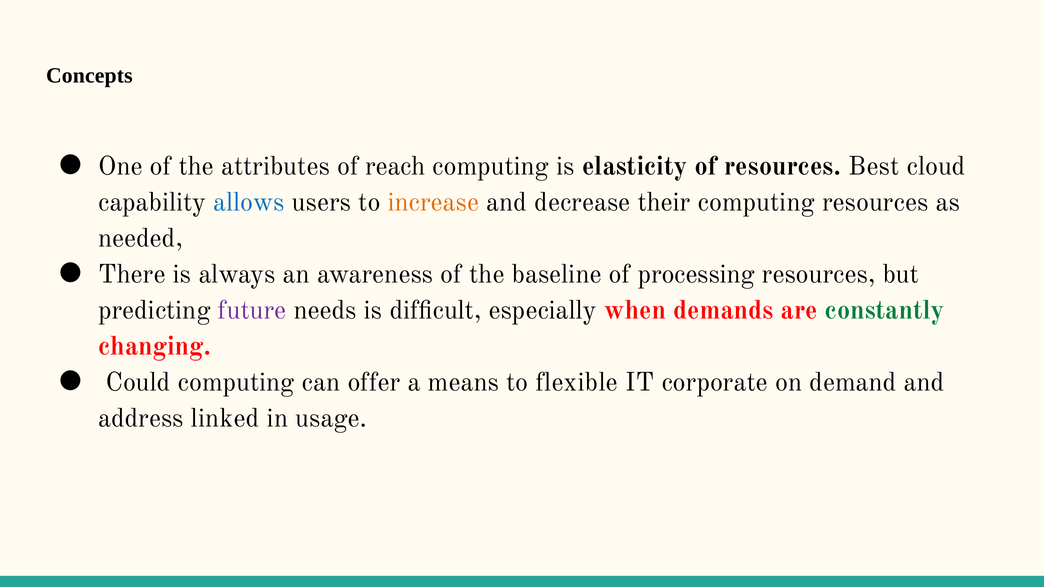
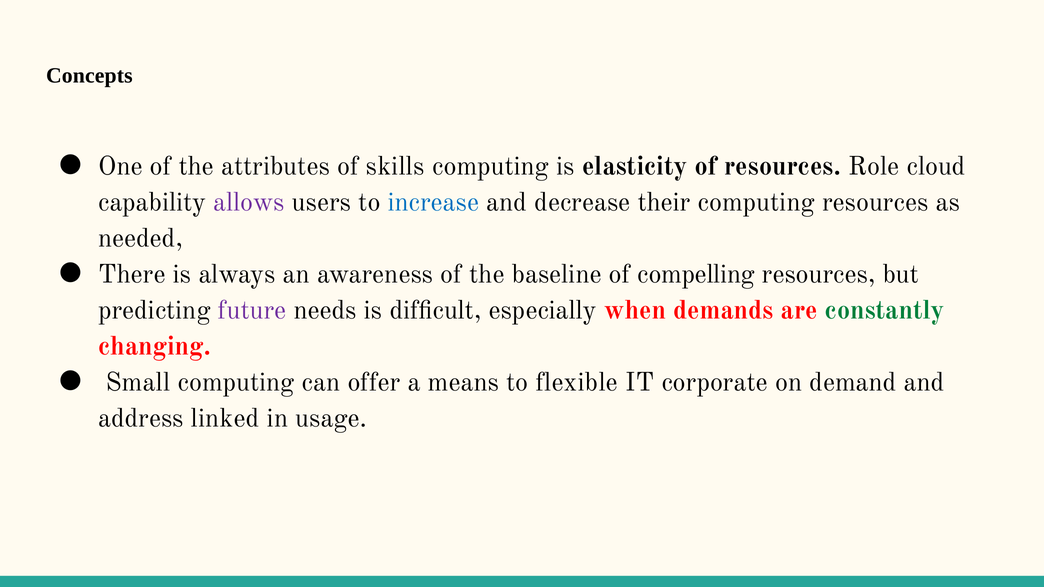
reach: reach -> skills (395, 166)
Best: Best -> Role (874, 166)
allows colour: blue -> purple (249, 202)
increase colour: orange -> blue (433, 202)
processing: processing -> compelling (696, 274)
Could: Could -> Small (138, 382)
